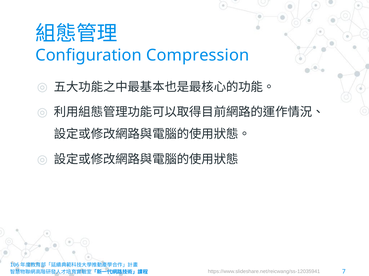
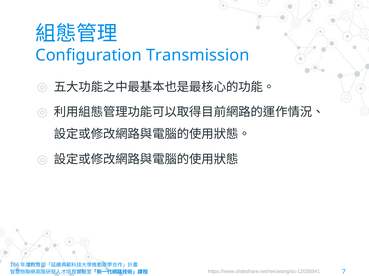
Compression: Compression -> Transmission (198, 55)
